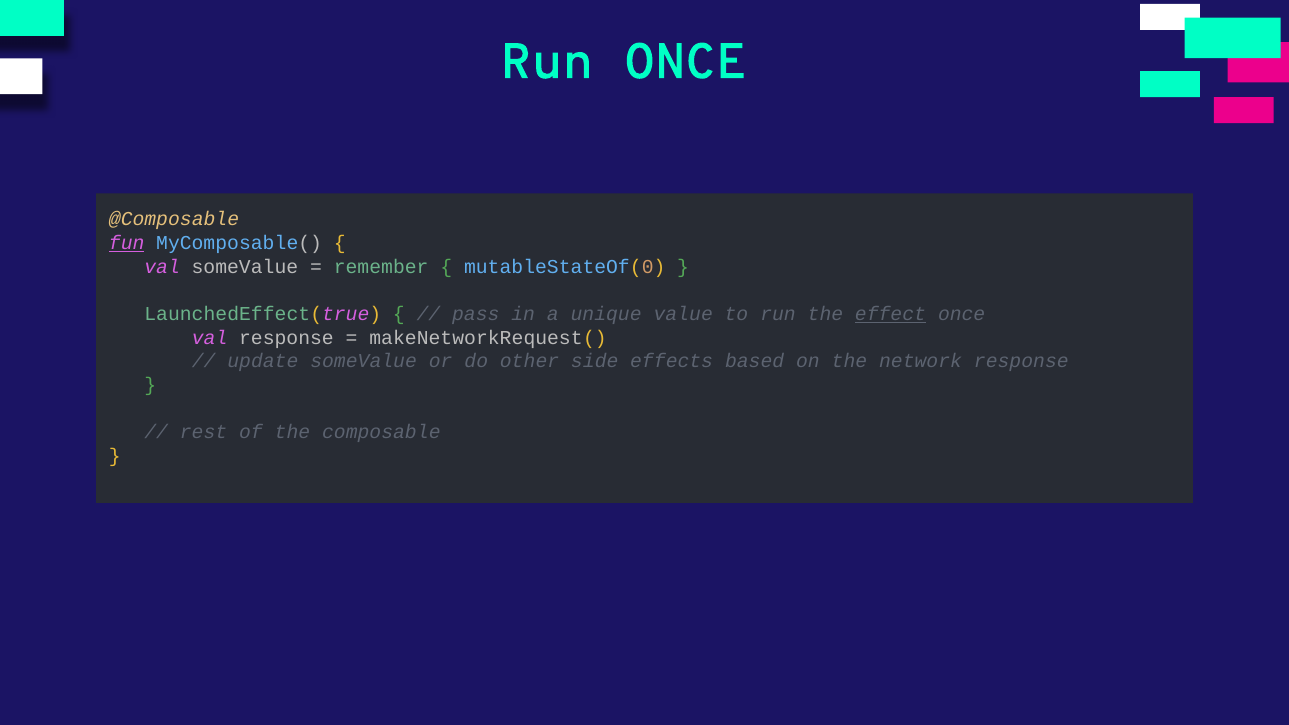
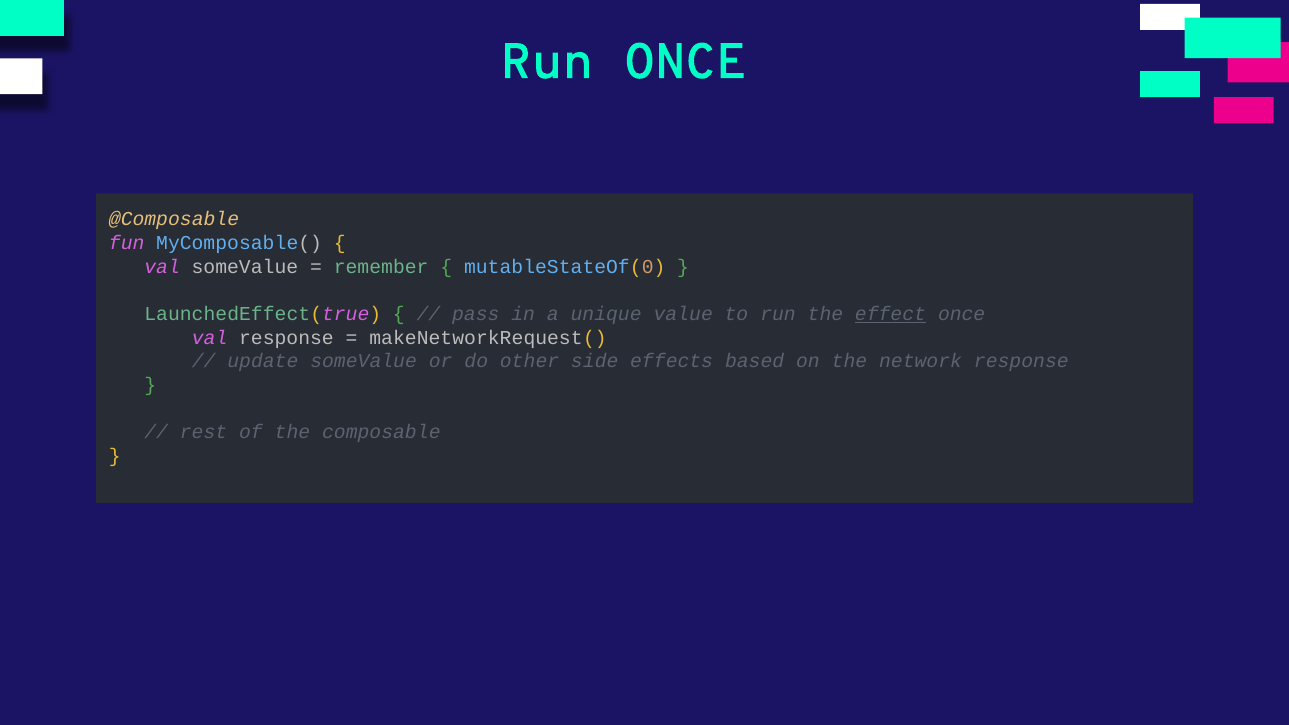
fun underline: present -> none (127, 243)
